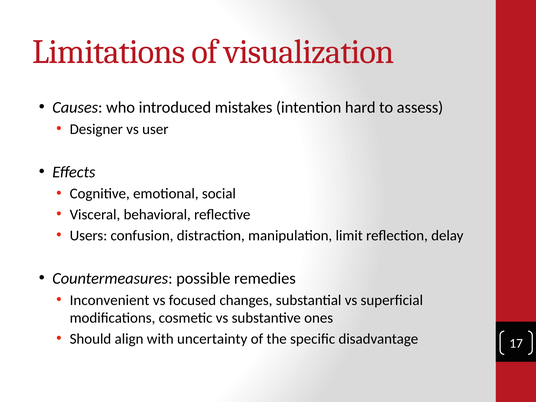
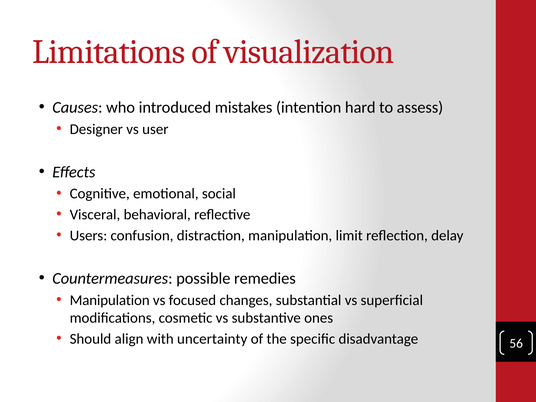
Inconvenient: Inconvenient -> Manipulation (110, 300)
17: 17 -> 56 (516, 344)
